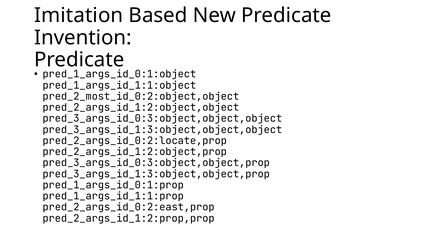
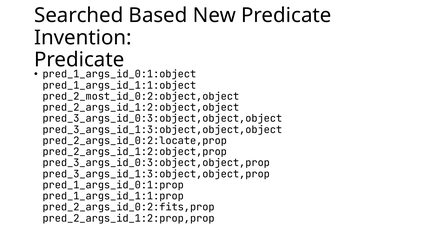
Imitation: Imitation -> Searched (79, 15)
pred_2_args_id_0:2:east,prop: pred_2_args_id_0:2:east,prop -> pred_2_args_id_0:2:fits,prop (129, 207)
